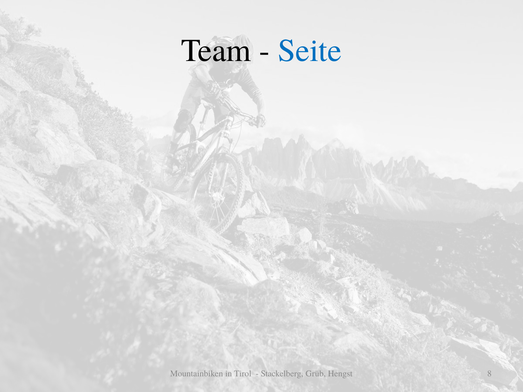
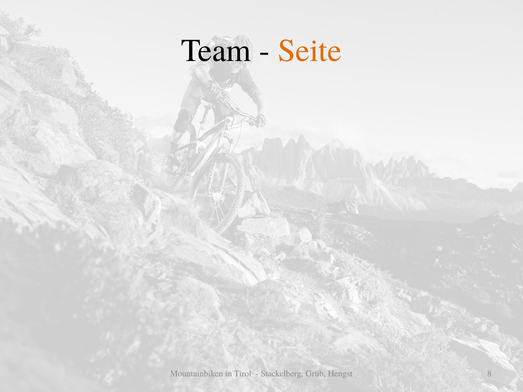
Seite colour: blue -> orange (310, 51)
